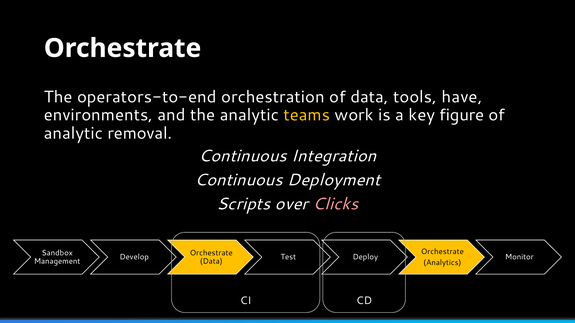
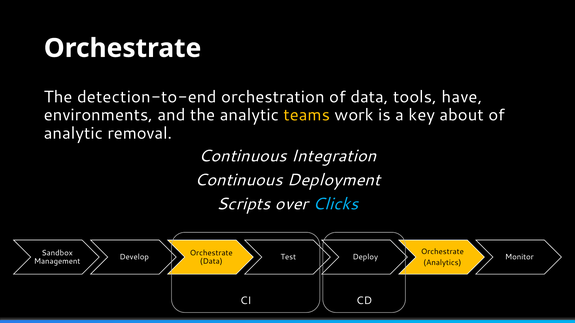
operators-to-end: operators-to-end -> detection-to-end (147, 97)
figure: figure -> about (462, 115)
Clicks colour: pink -> light blue (335, 204)
